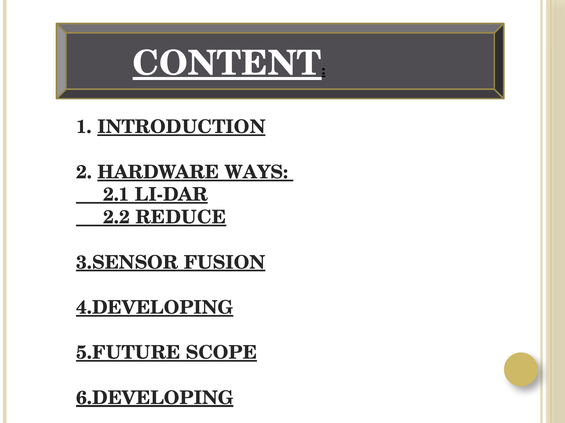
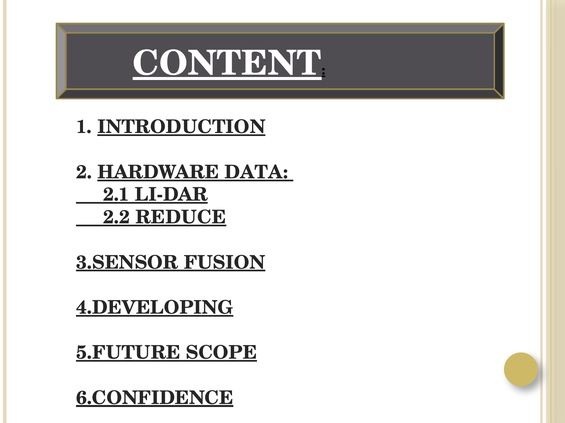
WAYS: WAYS -> DATA (256, 173)
6.DEVELOPING: 6.DEVELOPING -> 6.CONFIDENCE (155, 399)
